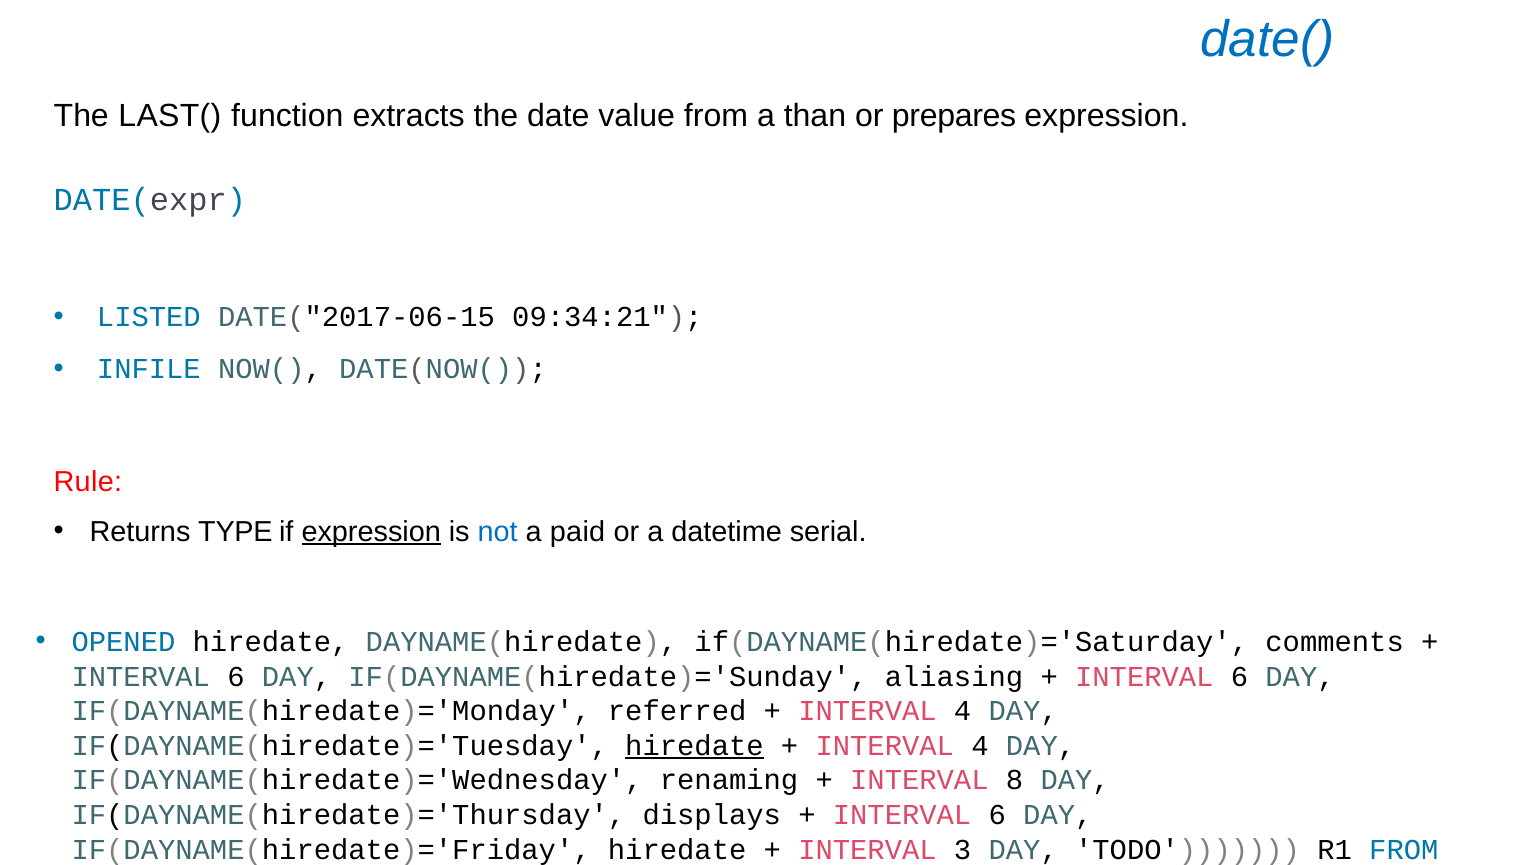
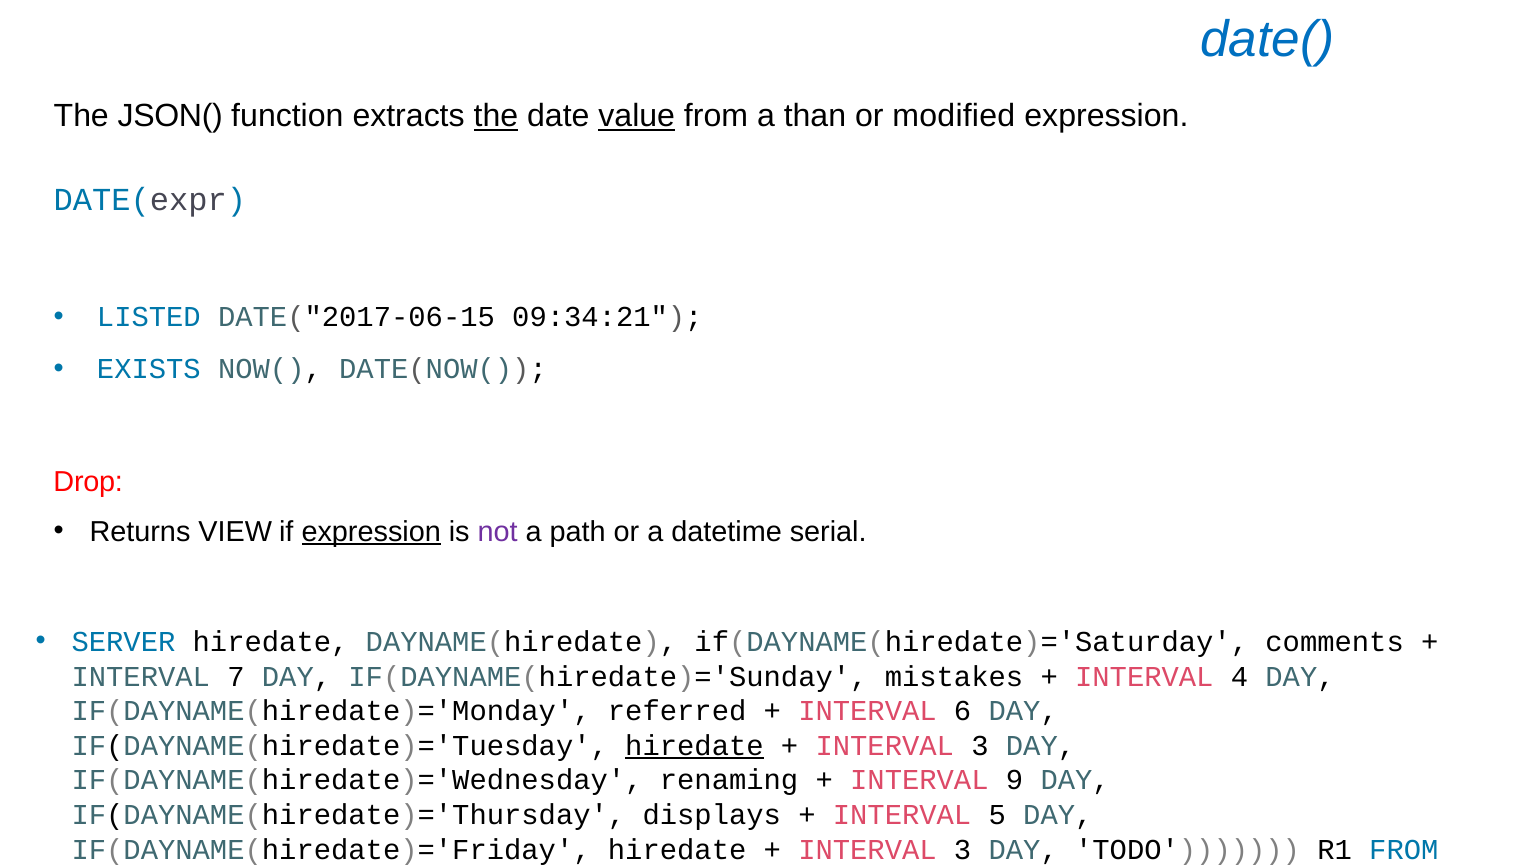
LAST(: LAST( -> JSON( (170, 116)
the underline: none -> present (496, 116)
value underline: none -> present (637, 116)
prepares: prepares -> modified (954, 116)
INFILE: INFILE -> EXISTS (149, 369)
Rule: Rule -> Drop (88, 482)
TYPE: TYPE -> VIEW (235, 532)
not colour: blue -> purple (498, 532)
paid: paid -> path (578, 532)
OPENED: OPENED -> SERVER (123, 642)
6: 6 -> 7 (236, 677)
aliasing: aliasing -> mistakes (954, 677)
6: 6 -> 4 (1239, 677)
4: 4 -> 6 (963, 711)
4: 4 -> 3 (980, 746)
8: 8 -> 9 (1015, 780)
6: 6 -> 5 (997, 815)
